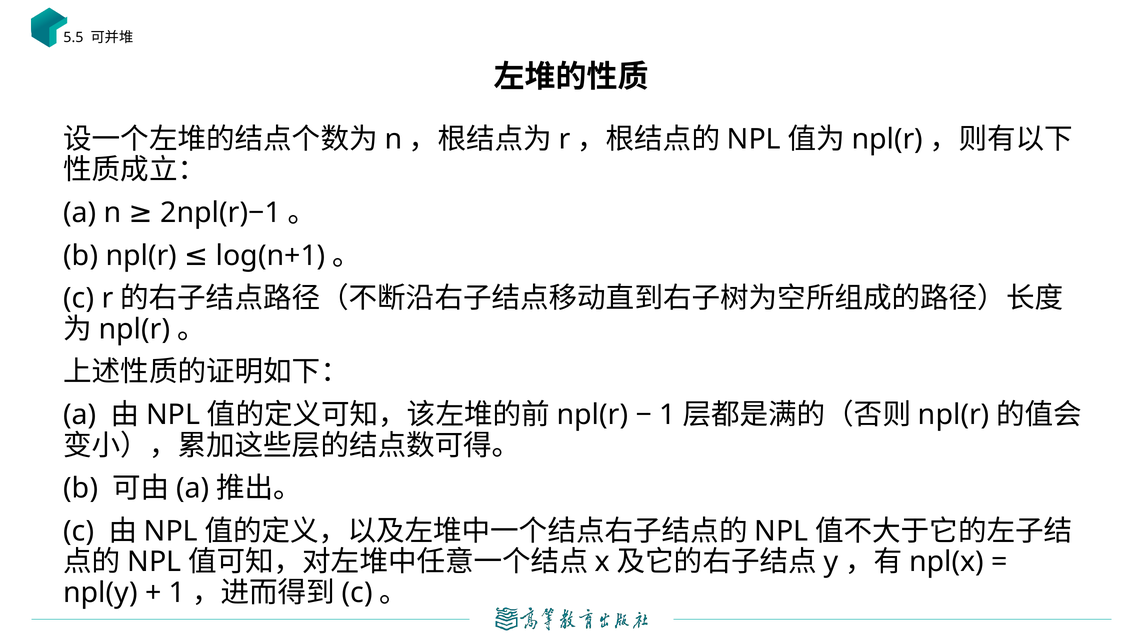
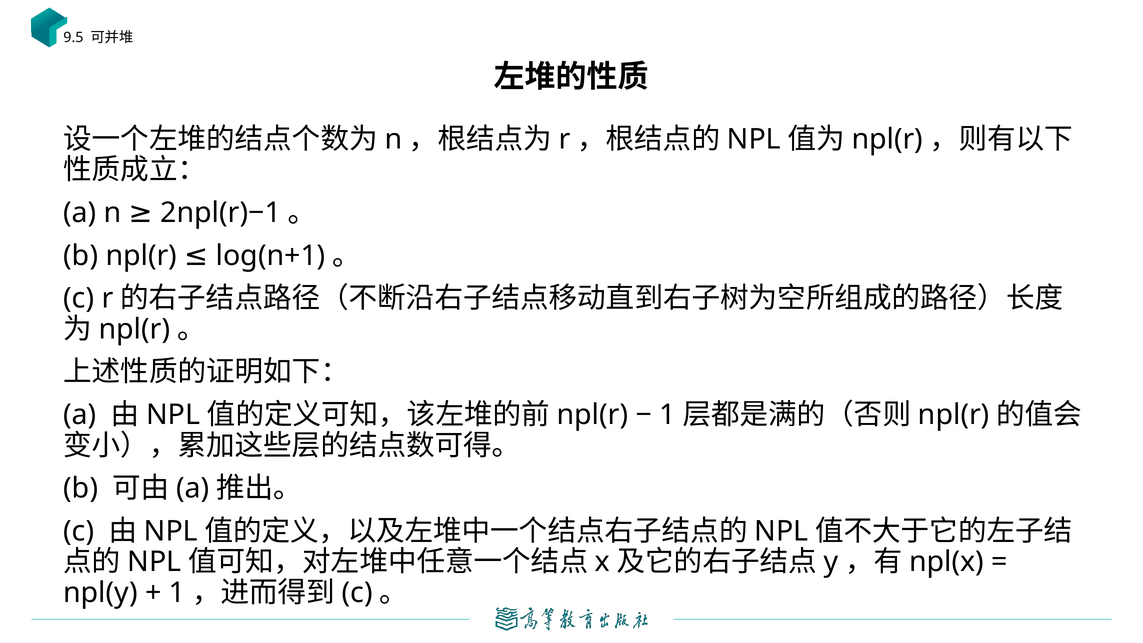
5.5: 5.5 -> 9.5 (73, 37)
